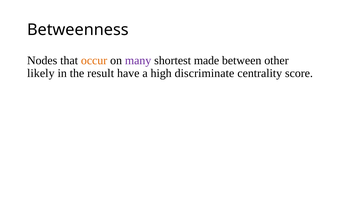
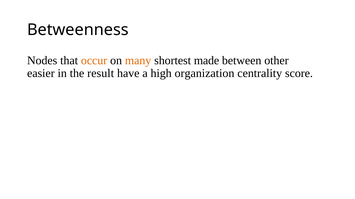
many colour: purple -> orange (138, 61)
likely: likely -> easier (41, 74)
discriminate: discriminate -> organization (204, 74)
